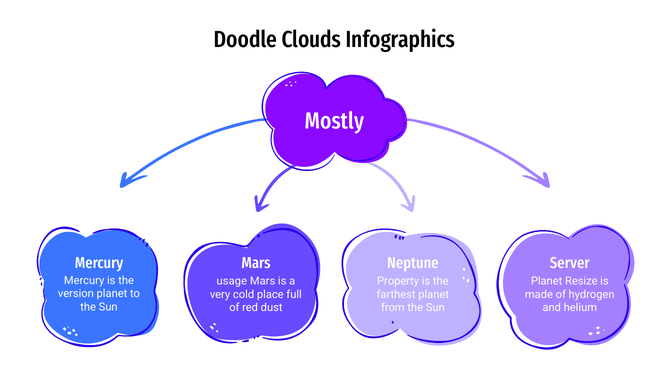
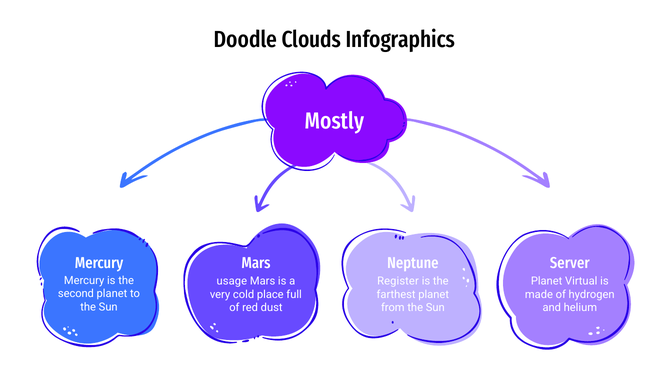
Property: Property -> Register (398, 281)
Resize: Resize -> Virtual (581, 281)
version: version -> second (76, 294)
